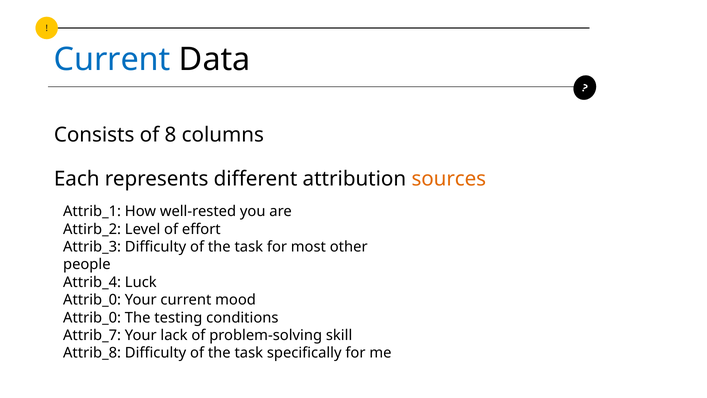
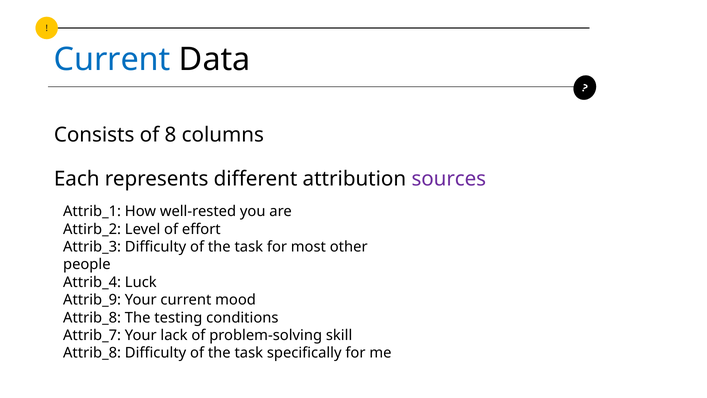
sources colour: orange -> purple (449, 179)
Attrib_0: Attrib_0 -> Attrib_9 (92, 300)
Attrib_0: Attrib_0 -> Attrib_8 (92, 317)
